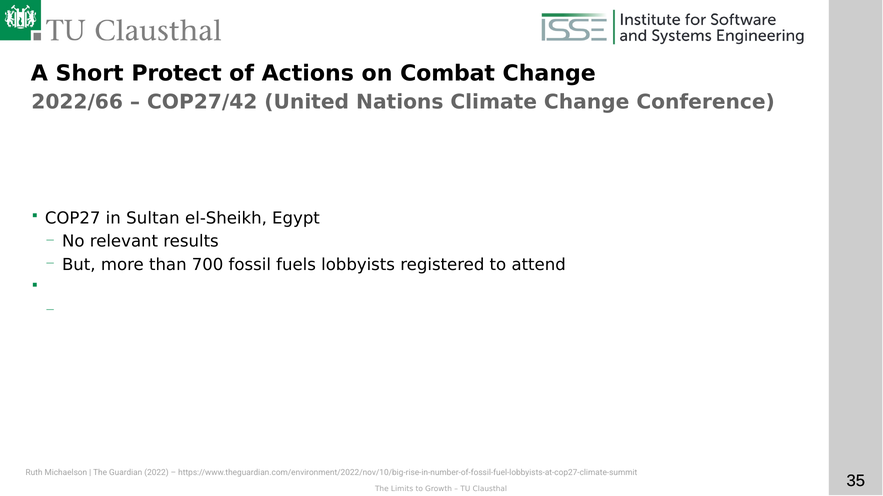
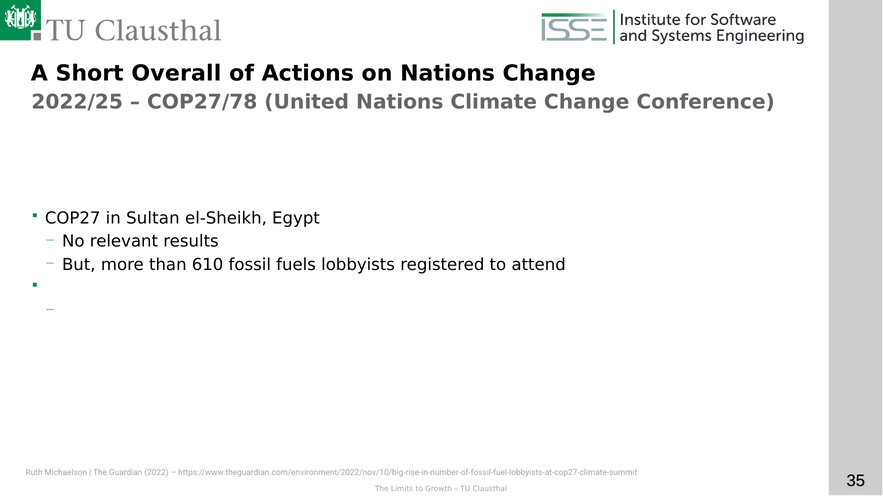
Protect: Protect -> Overall (176, 73)
on Combat: Combat -> Nations (448, 73)
2022/66: 2022/66 -> 2022/25 (77, 102)
COP27/42: COP27/42 -> COP27/78 (202, 102)
700: 700 -> 610 (208, 265)
